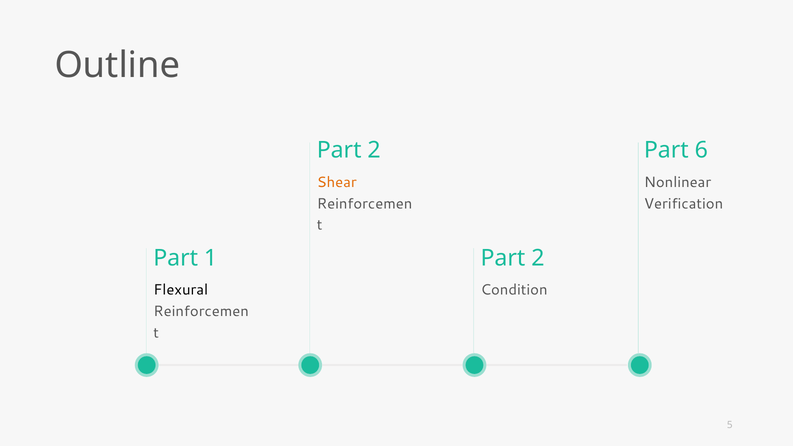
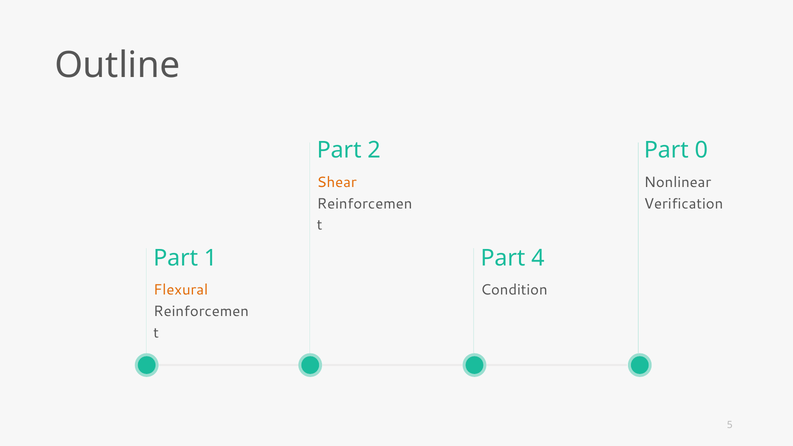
6: 6 -> 0 (701, 150)
2: 2 -> 4 (538, 258)
Flexural colour: black -> orange (181, 290)
